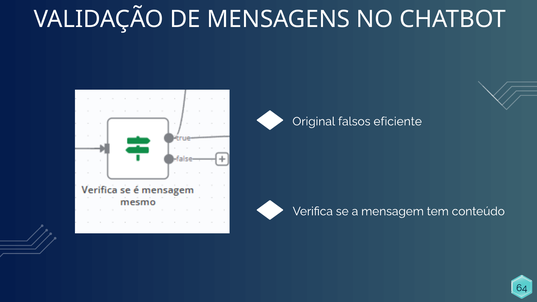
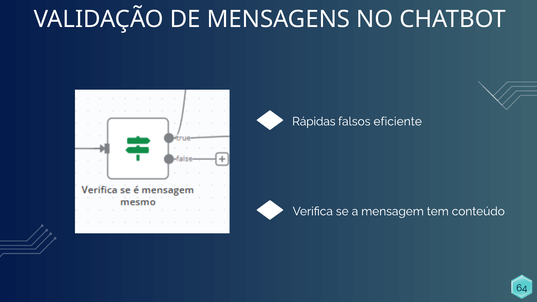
Original: Original -> Rápidas (314, 121)
